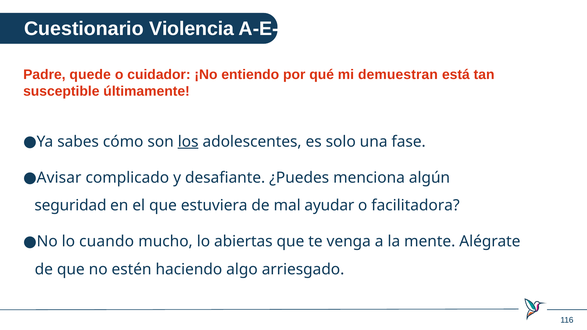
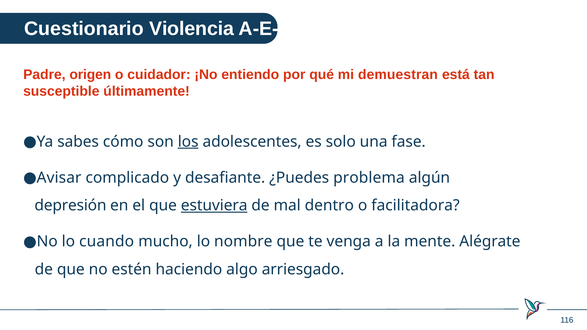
quede: quede -> origen (90, 75)
menciona: menciona -> problema (369, 178)
seguridad: seguridad -> depresión (70, 206)
estuviera underline: none -> present (214, 206)
ayudar: ayudar -> dentro (329, 206)
abiertas: abiertas -> nombre (243, 242)
